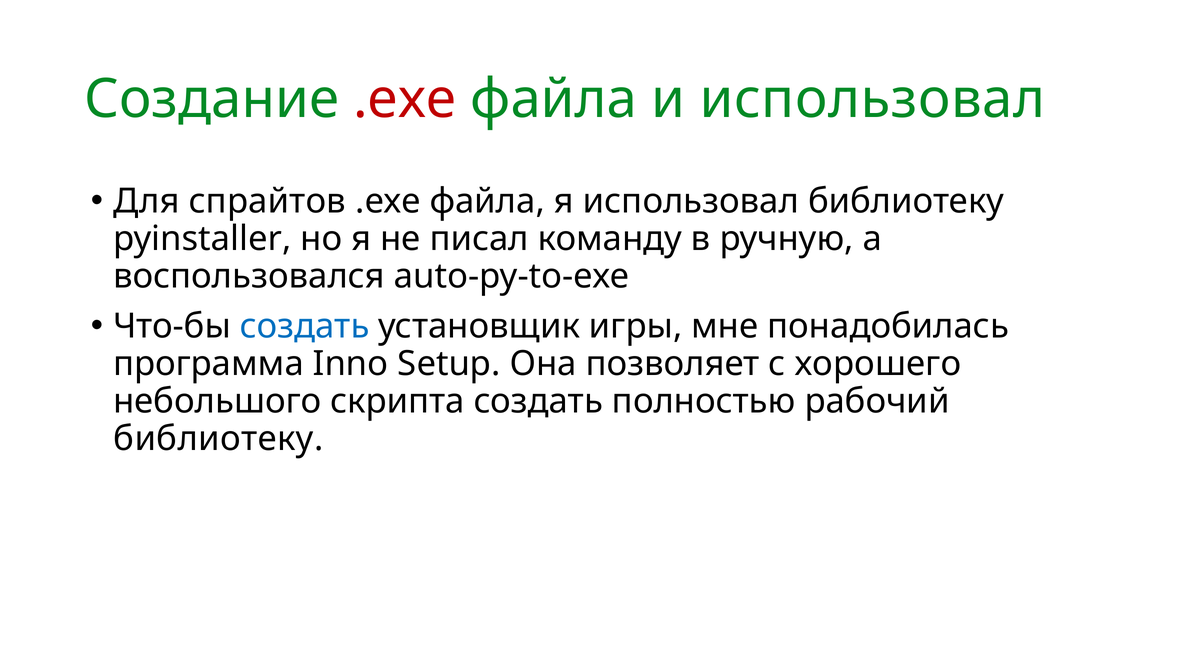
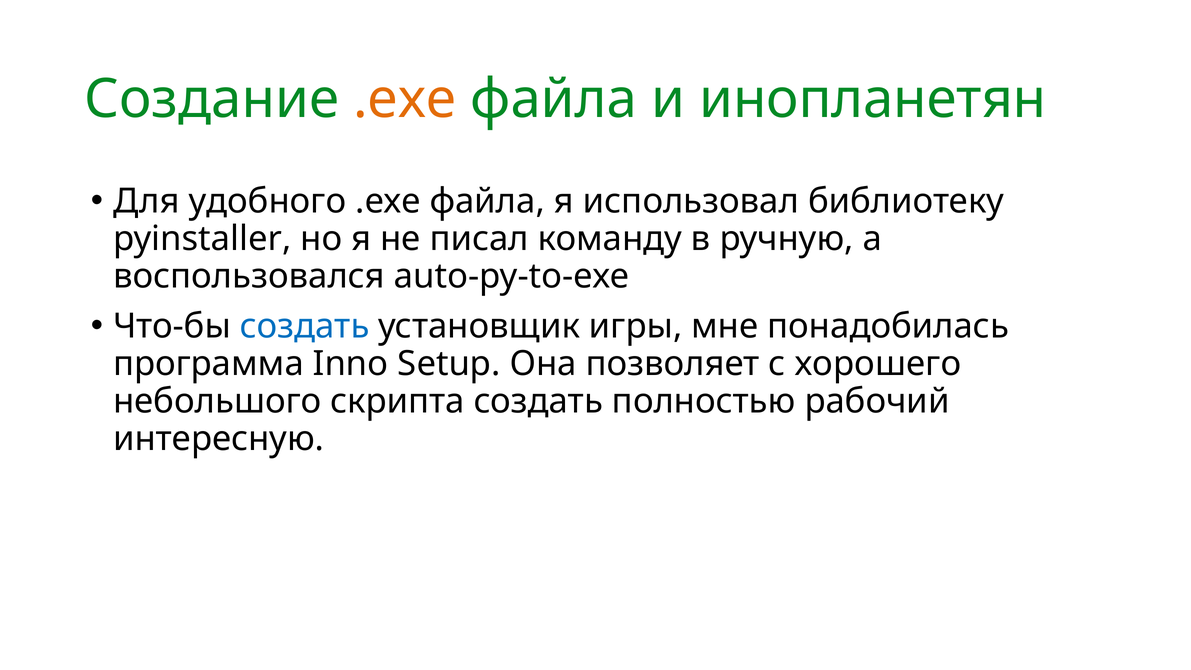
.exe colour: red -> orange (405, 99)
и использовал: использовал -> инопланетян (873, 99)
спрайтов: спрайтов -> удобного (267, 201)
библиотеку: библиотеку -> интересную (219, 439)
